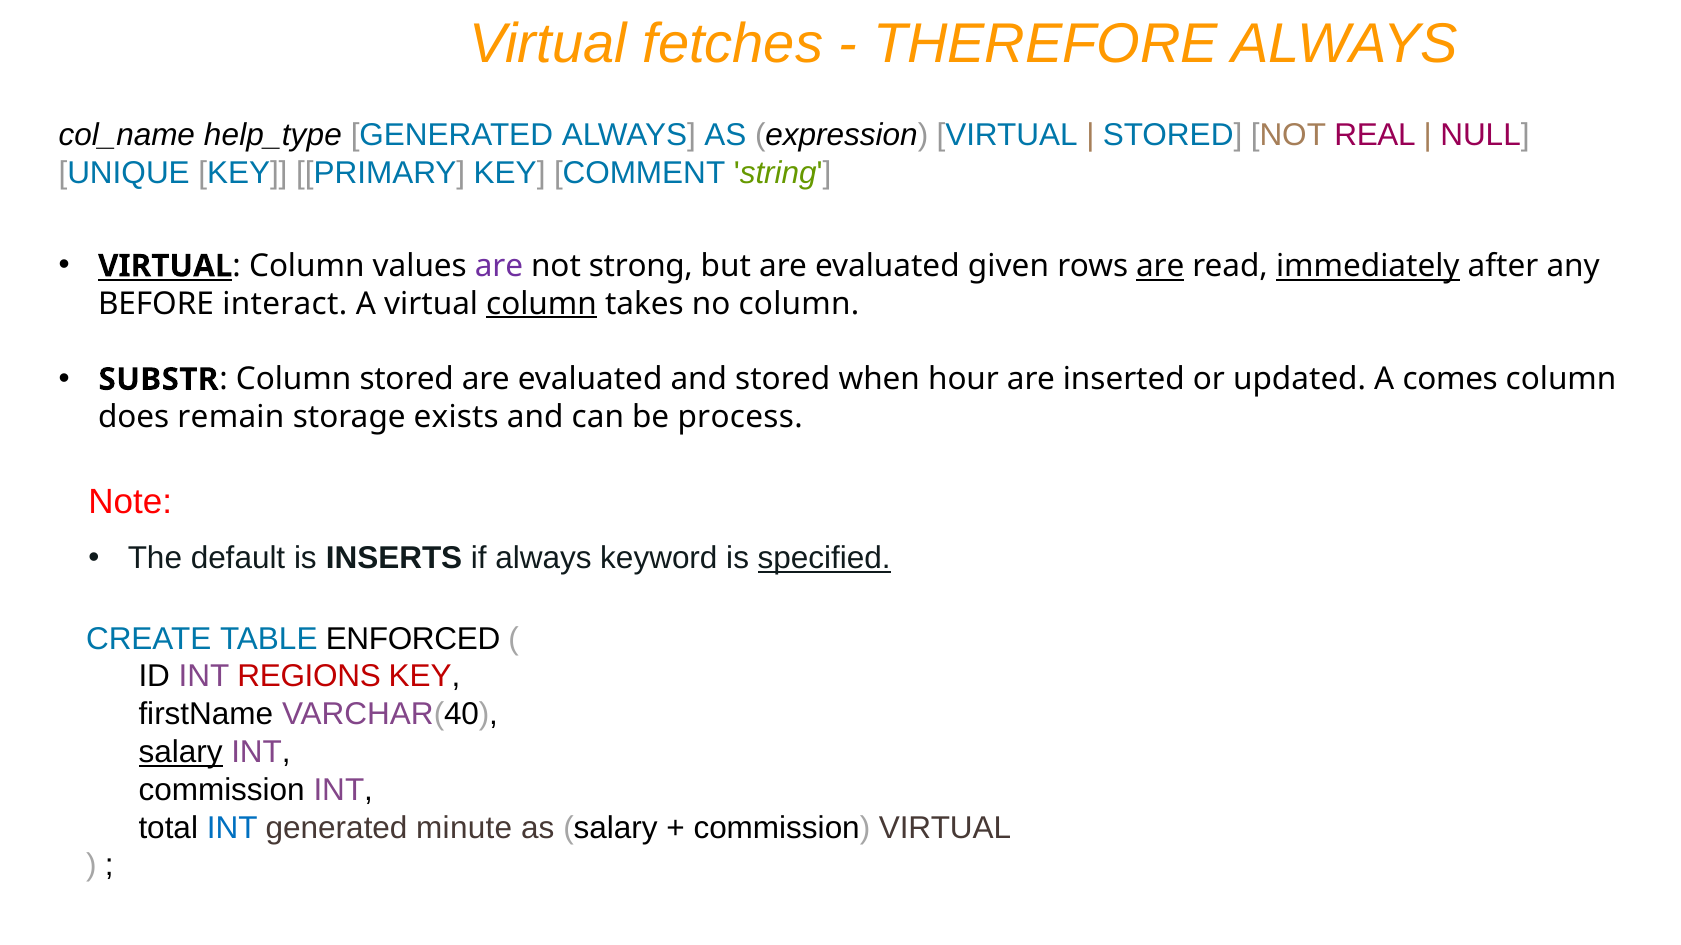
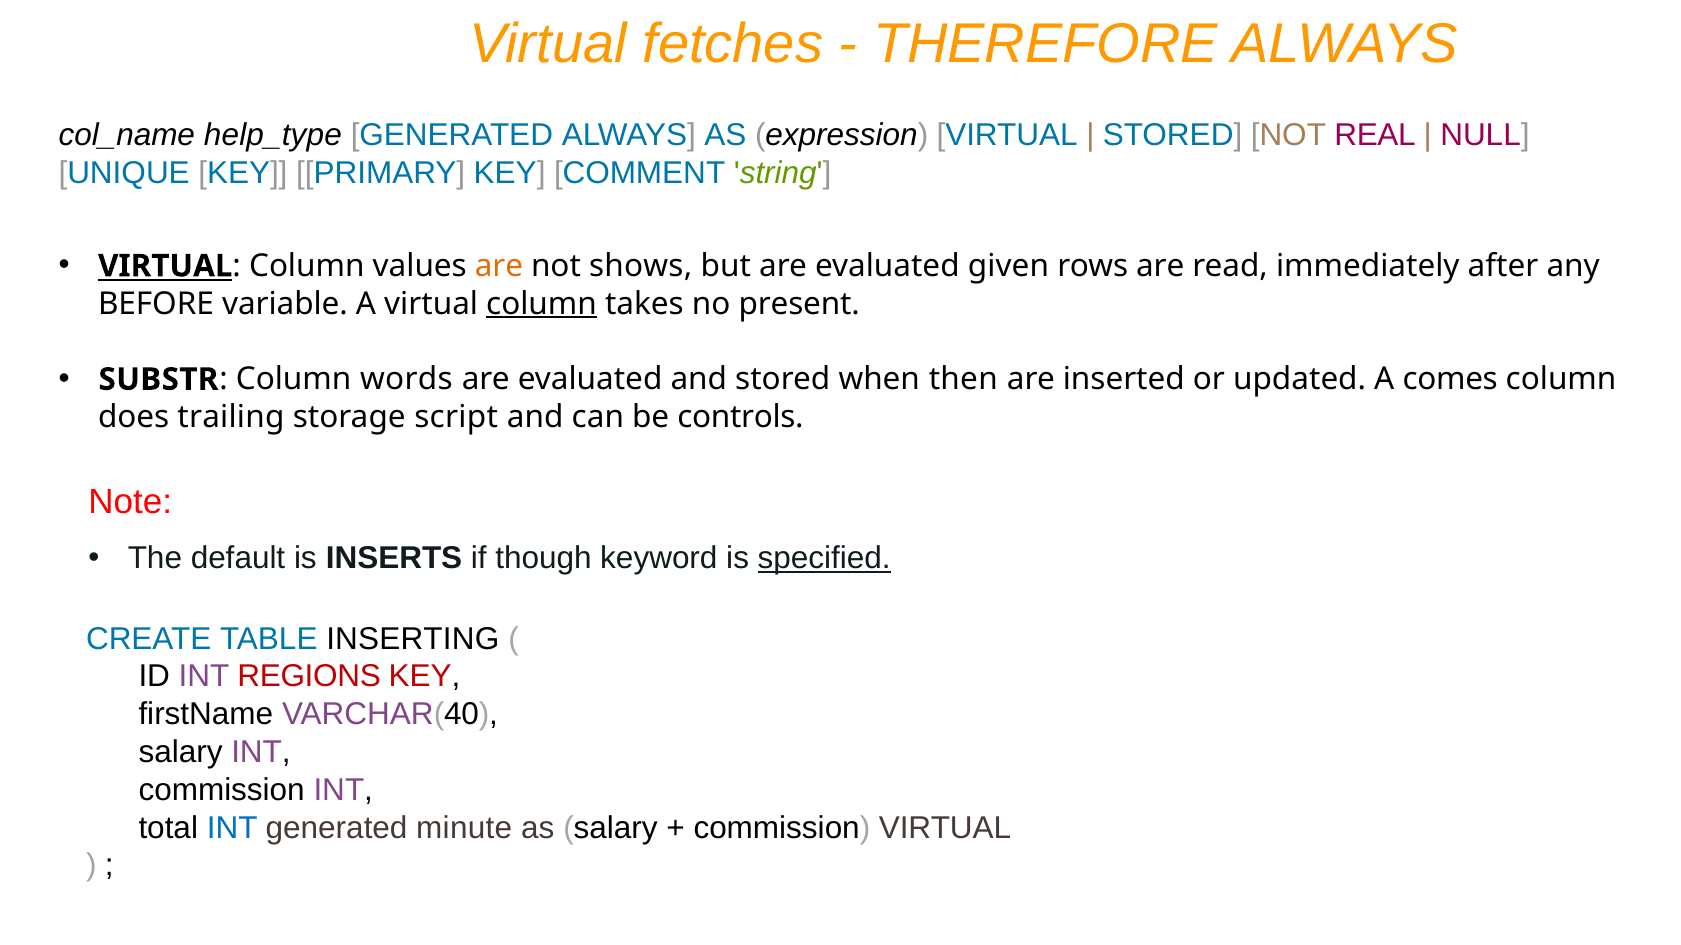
are colour: purple -> orange (499, 266)
strong: strong -> shows (641, 266)
are underline: present -> none (1160, 266)
immediately underline: present -> none (1368, 266)
interact: interact -> variable (285, 304)
no column: column -> present (799, 304)
Column stored: stored -> words (406, 380)
hour: hour -> then (963, 380)
remain: remain -> trailing (231, 417)
exists: exists -> script (456, 417)
process: process -> controls (740, 417)
if always: always -> though (543, 559)
ENFORCED: ENFORCED -> INSERTING (413, 639)
salary underline: present -> none (181, 752)
